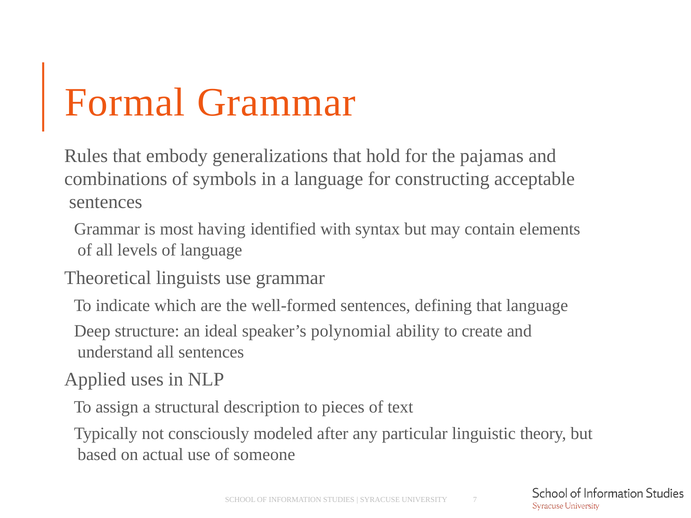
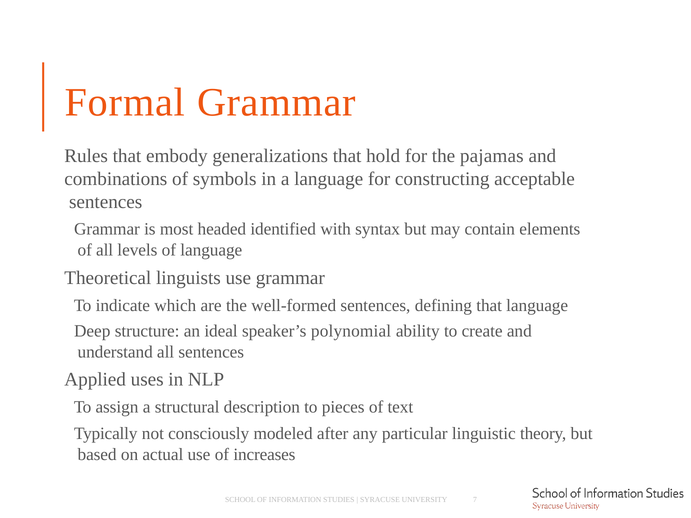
having: having -> headed (222, 229)
someone: someone -> increases (264, 455)
